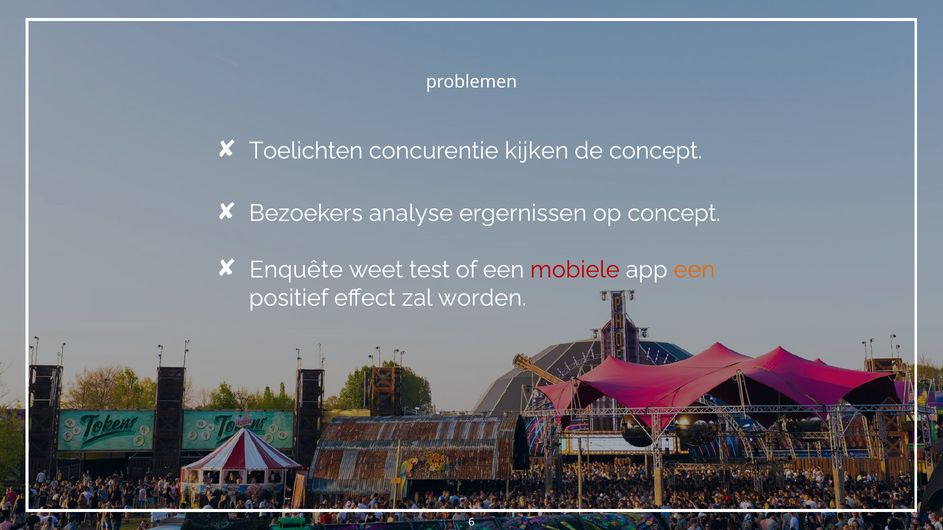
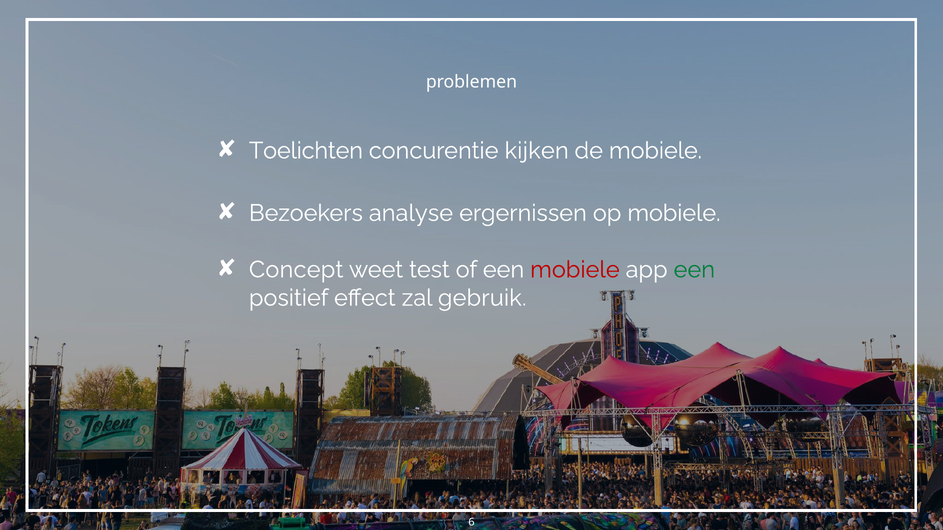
de concept: concept -> mobiele (656, 151)
op concept: concept -> mobiele (674, 213)
Enquête: Enquête -> Concept (296, 270)
een colour: orange -> green (694, 270)
worden: worden -> gebruik (482, 298)
